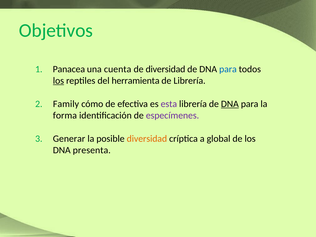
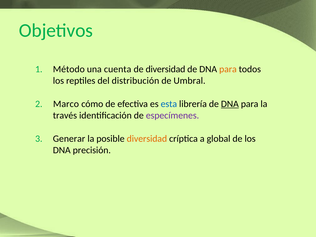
Panacea: Panacea -> Método (69, 69)
para colour: blue -> orange (228, 69)
los underline: present -> none (58, 81)
herramienta: herramienta -> distribución (135, 81)
de Librería: Librería -> Umbral (190, 81)
Family: Family -> Marco (66, 104)
esta colour: purple -> blue (169, 104)
forma: forma -> través (65, 115)
presenta: presenta -> precisión (92, 150)
